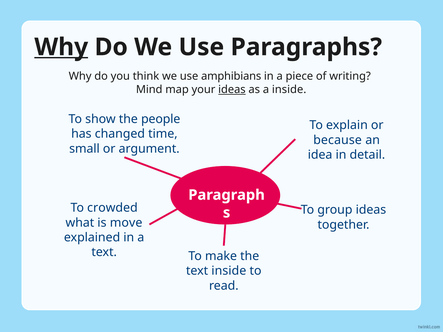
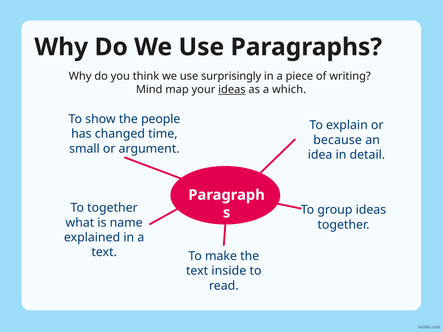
Why underline: present -> none (61, 47)
amphibians: amphibians -> surprisingly (231, 76)
a inside: inside -> which (289, 90)
To crowded: crowded -> together (112, 208)
move: move -> name (126, 223)
